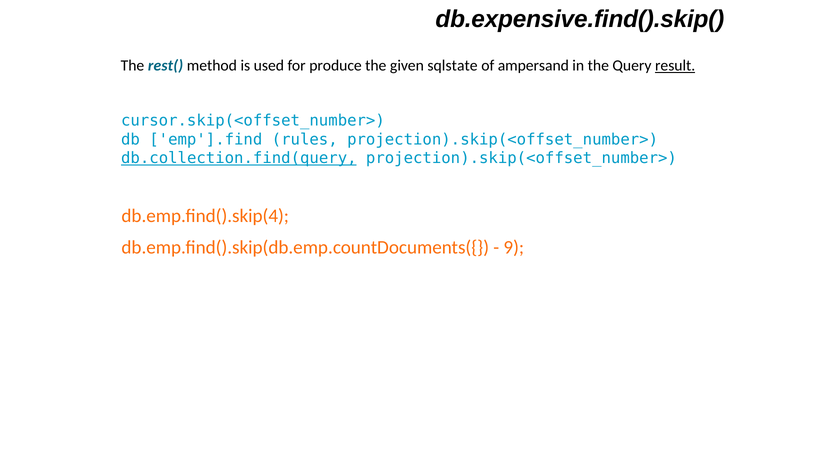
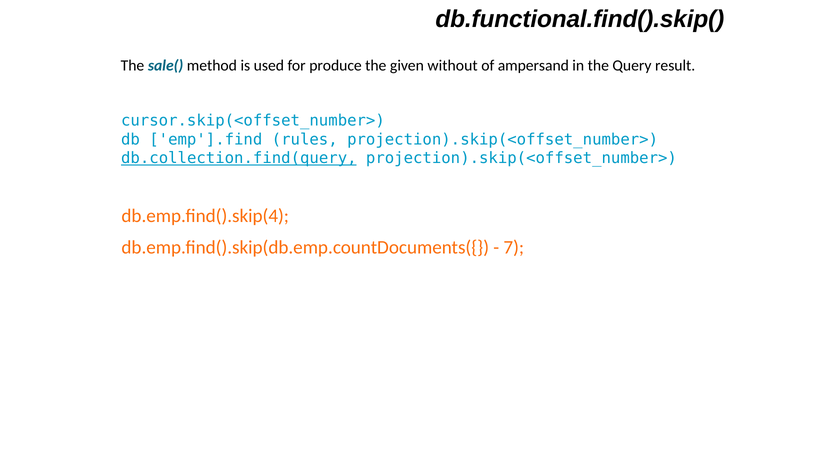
db.expensive.find().skip(: db.expensive.find().skip( -> db.functional.find().skip( (580, 19)
rest(: rest( -> sale( (166, 66)
sqlstate: sqlstate -> without (453, 66)
result underline: present -> none (675, 66)
9: 9 -> 7 (514, 247)
